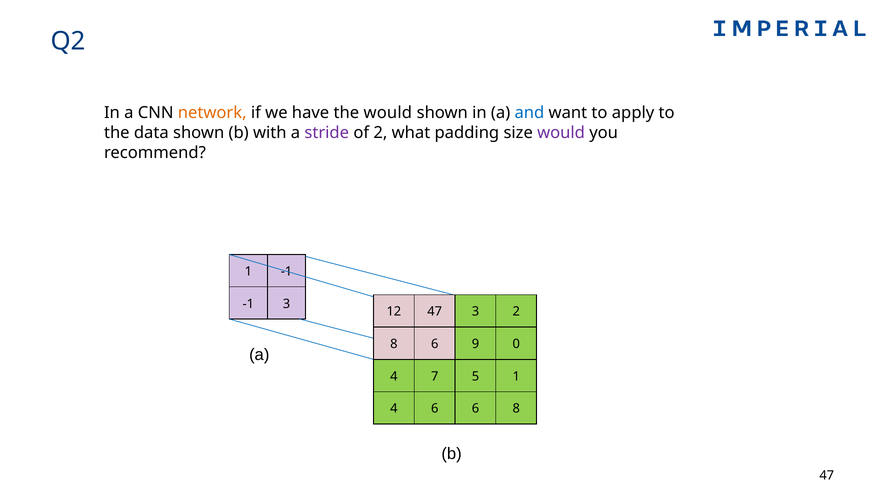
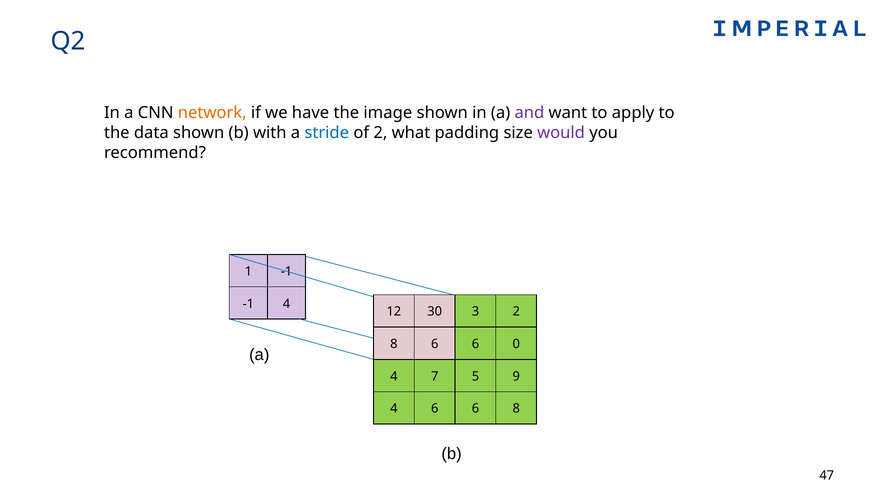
the would: would -> image (388, 113)
and colour: blue -> purple (529, 113)
stride colour: purple -> blue (327, 133)
-1 3: 3 -> 4 (287, 304)
12 47: 47 -> 30 (435, 312)
8 6 9: 9 -> 6 (475, 344)
5 1: 1 -> 9 (516, 376)
